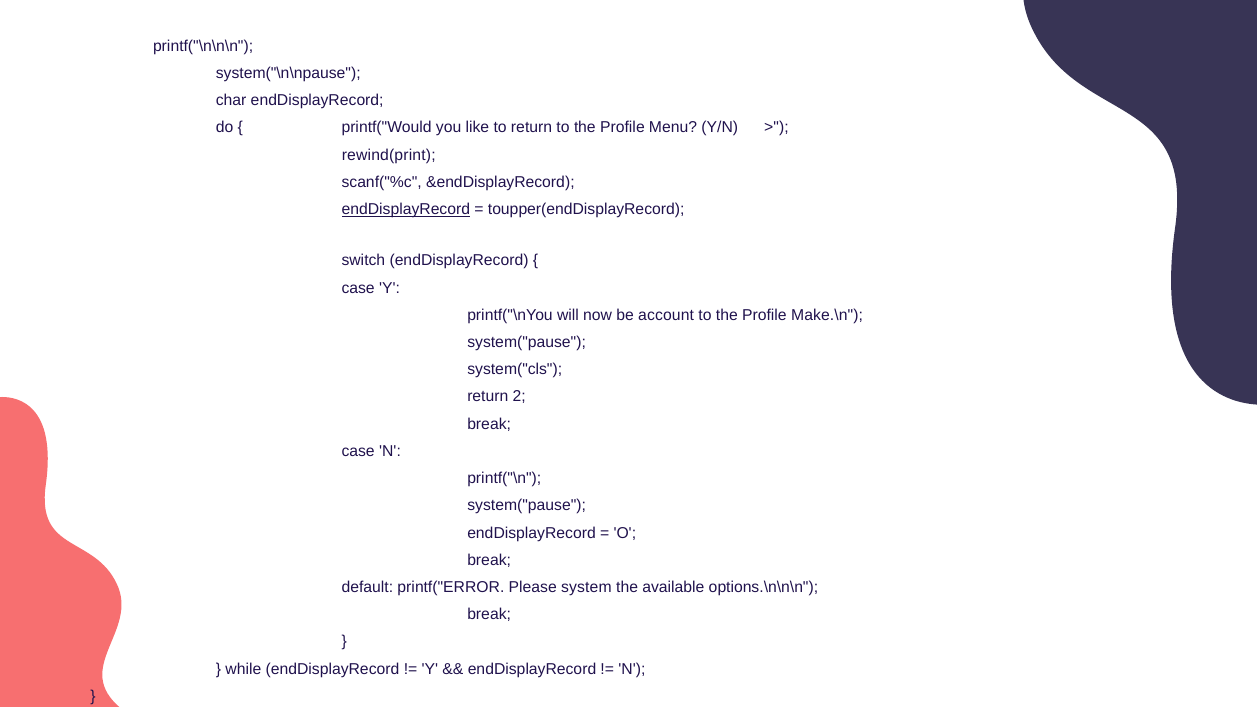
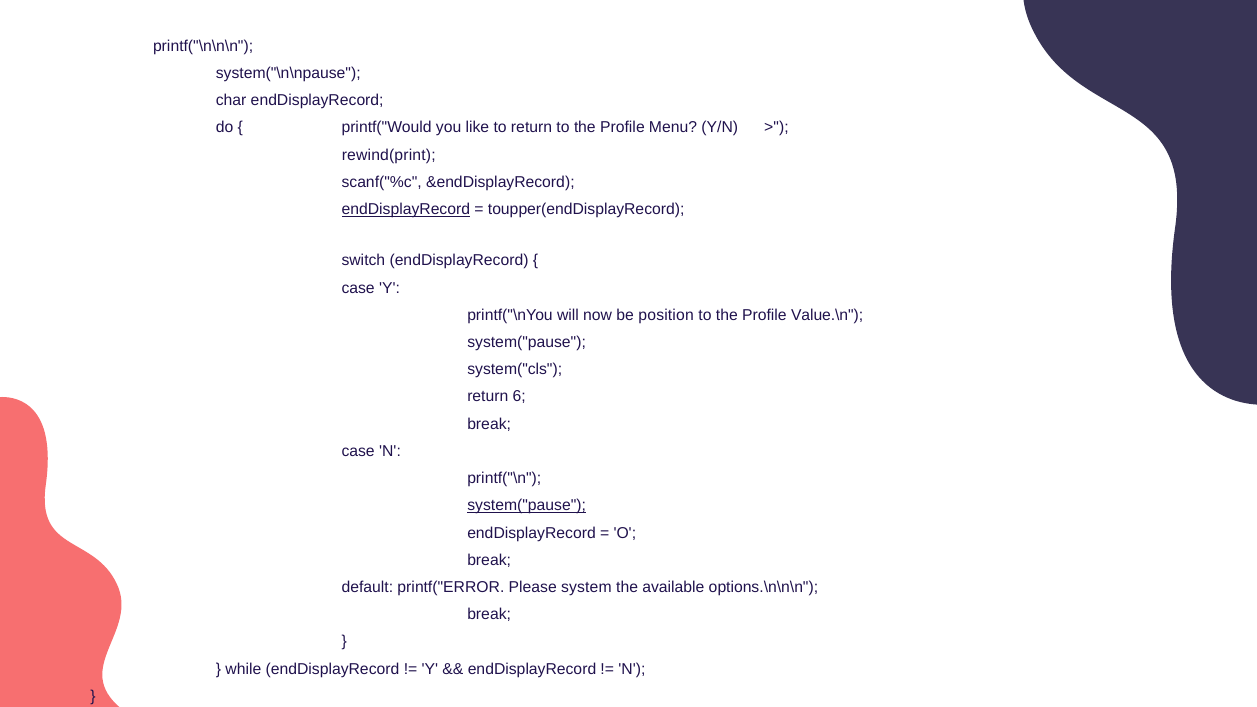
account: account -> position (666, 315)
Make.\n: Make.\n -> Value.\n (827, 315)
2: 2 -> 6 (519, 397)
system("pause underline: none -> present (527, 506)
